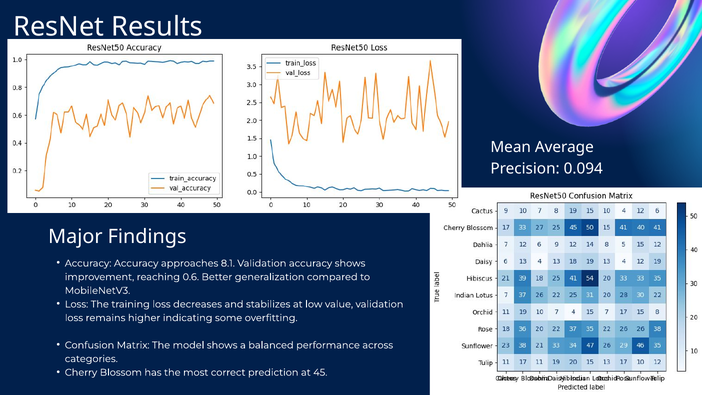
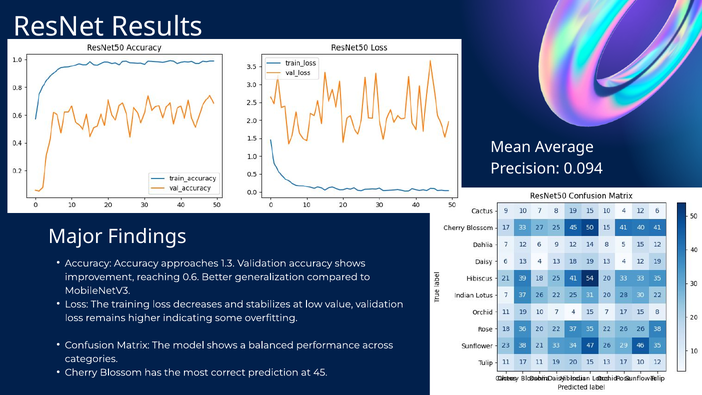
8.1: 8.1 -> 1.3 (228, 263)
